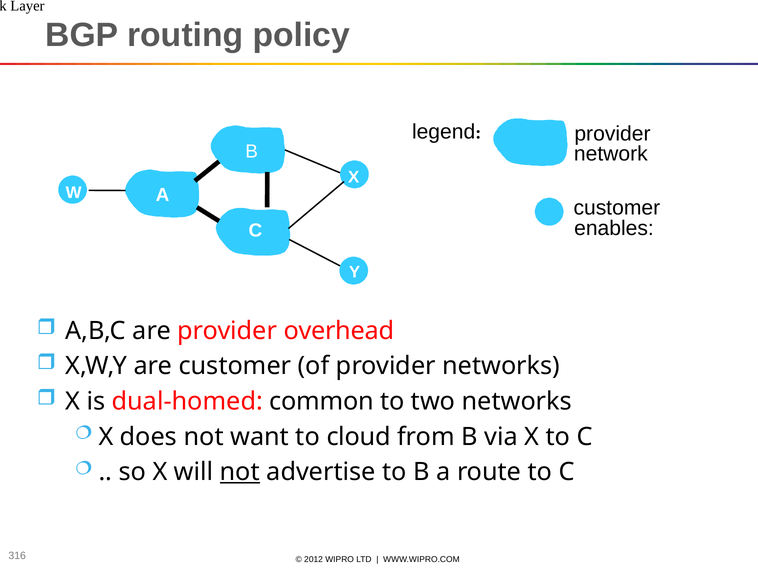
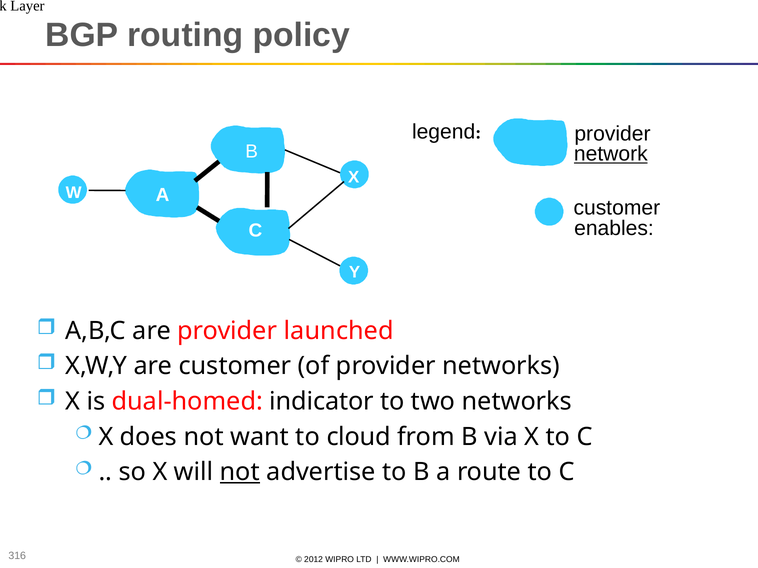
network underline: none -> present (611, 154)
overhead: overhead -> launched (339, 331)
common: common -> indicator (322, 402)
